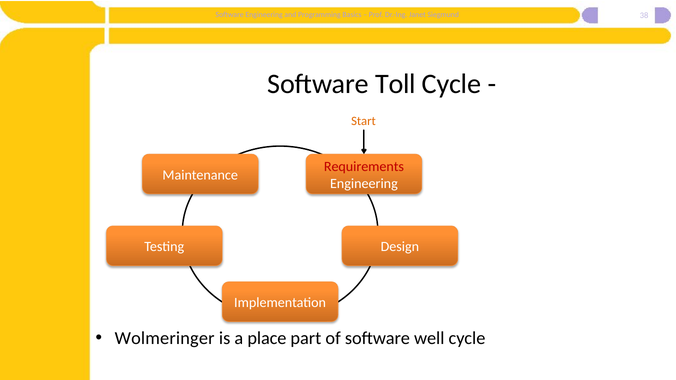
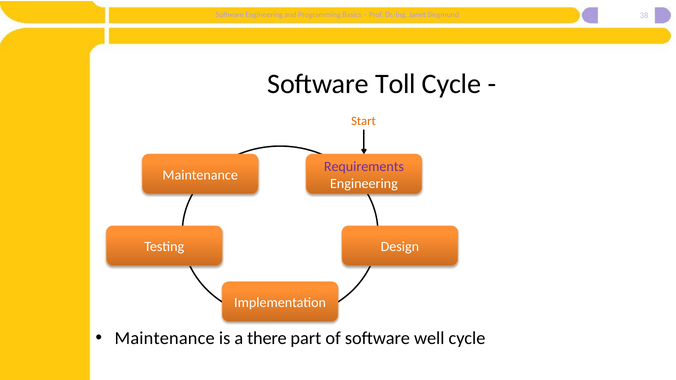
Requirements colour: red -> purple (364, 167)
Wolmeringer: Wolmeringer -> Maintenance (165, 338)
place: place -> there (267, 338)
